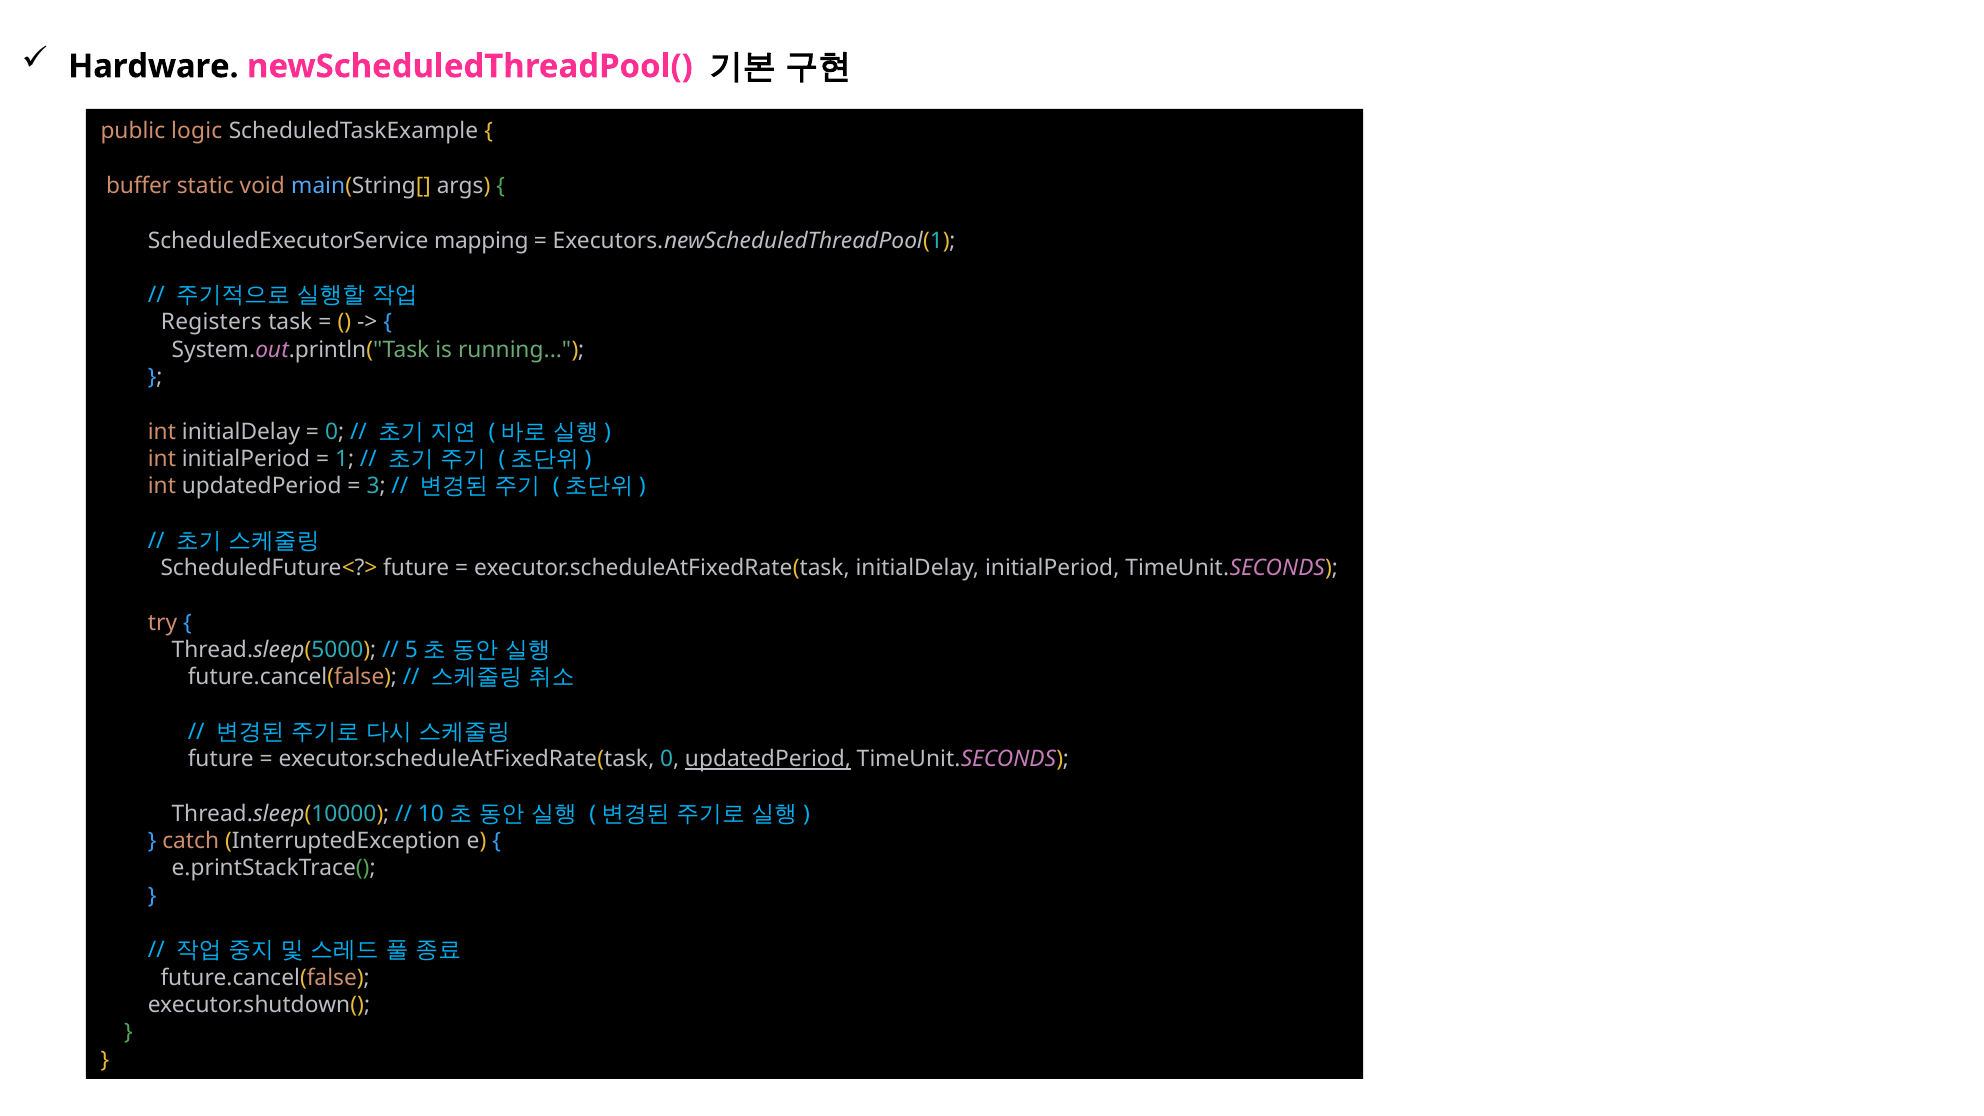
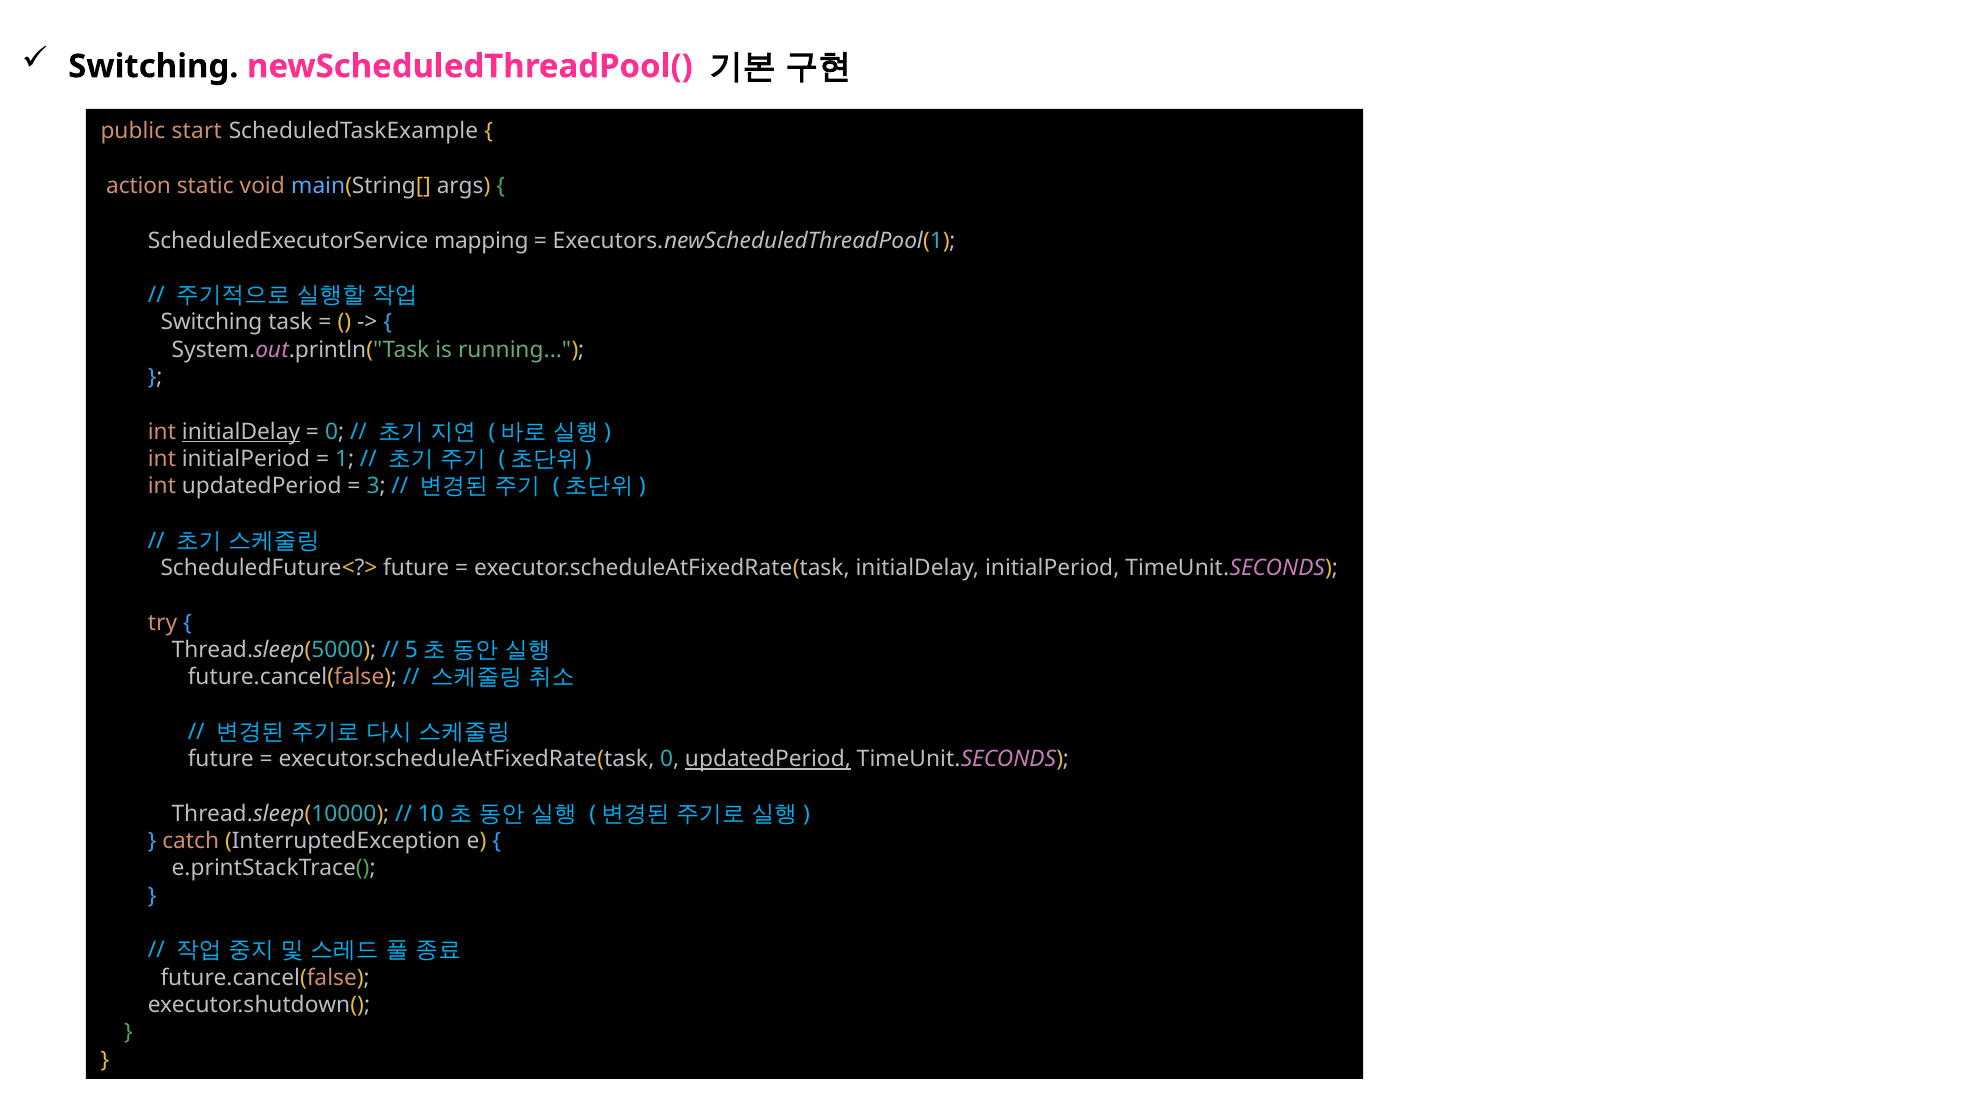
Hardware: Hardware -> Switching (153, 66)
logic: logic -> start (197, 131)
buffer: buffer -> action (139, 186)
Registers: Registers -> Switching (211, 322)
initialDelay underline: none -> present (241, 432)
